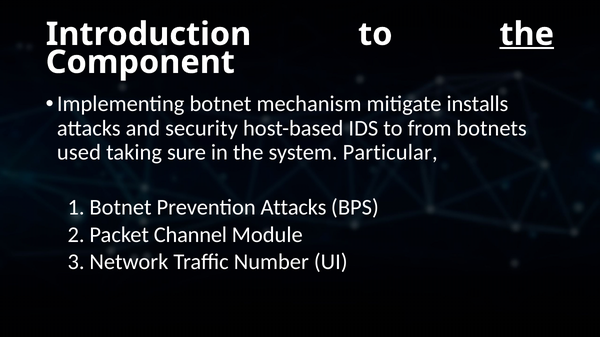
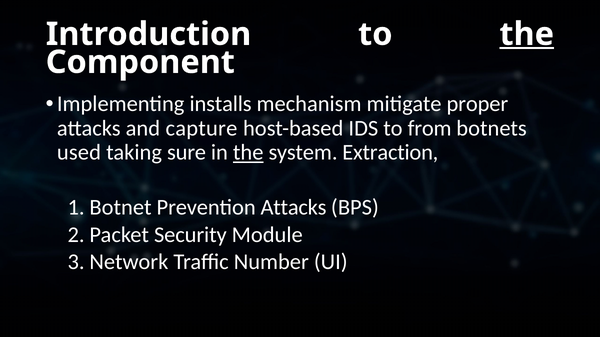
botnet: botnet -> installs (221, 104)
installs: installs -> proper (477, 104)
security: security -> capture (201, 128)
the underline: none -> present (248, 153)
Particular: Particular -> Extraction (390, 153)
Channel: Channel -> Security (190, 235)
